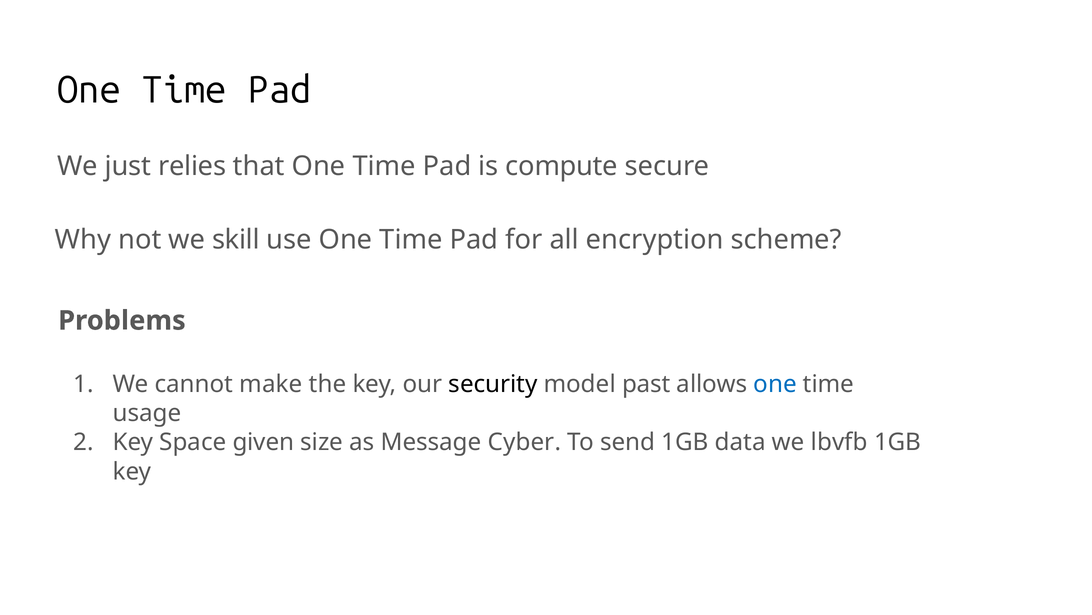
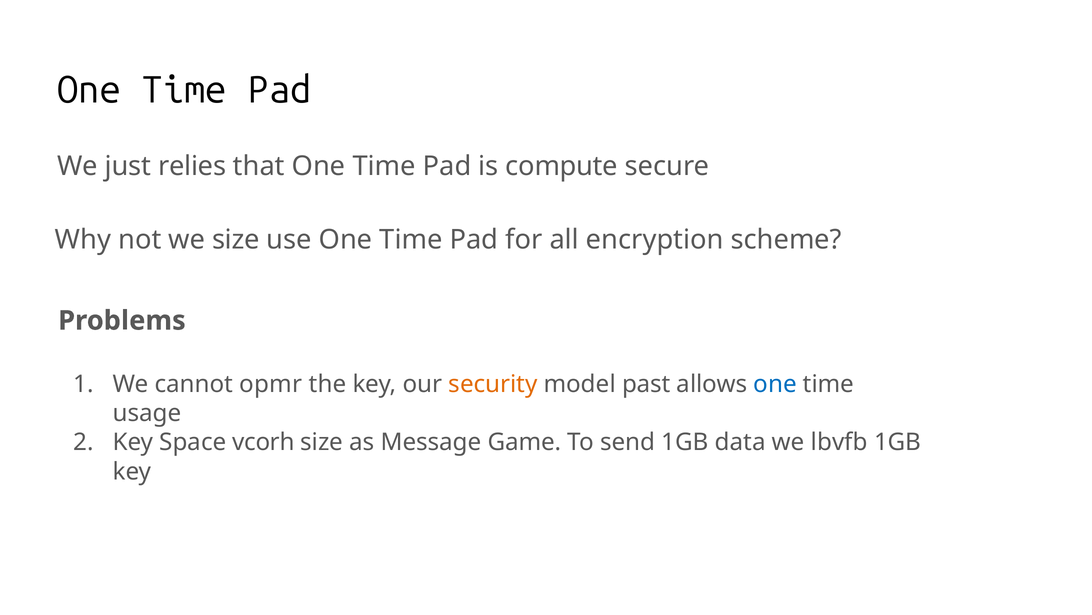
we skill: skill -> size (236, 240)
make: make -> opmr (271, 384)
security colour: black -> orange (493, 384)
given: given -> vcorh (263, 442)
Cyber: Cyber -> Game (525, 442)
